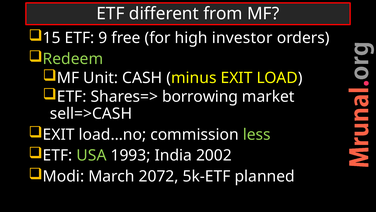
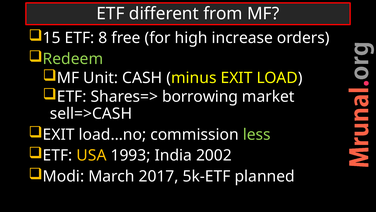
9: 9 -> 8 (103, 38)
investor: investor -> increase (242, 38)
USA colour: light green -> yellow (91, 155)
2072: 2072 -> 2017 (159, 176)
